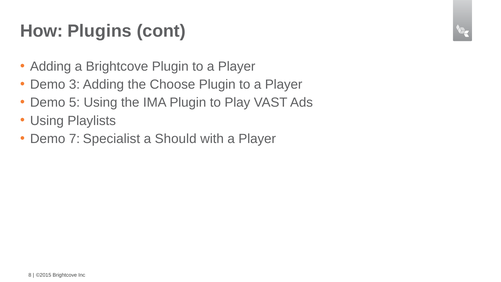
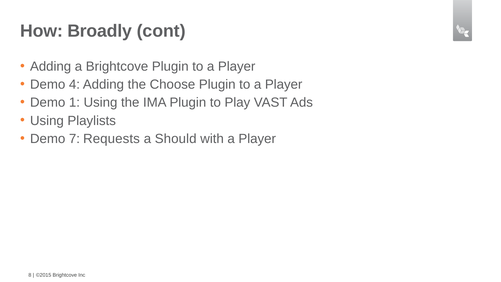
Plugins: Plugins -> Broadly (100, 31)
3: 3 -> 4 (74, 84)
5: 5 -> 1 (74, 102)
Specialist: Specialist -> Requests (111, 139)
